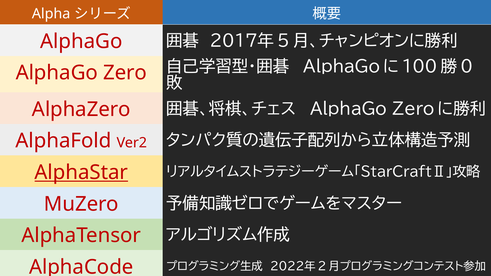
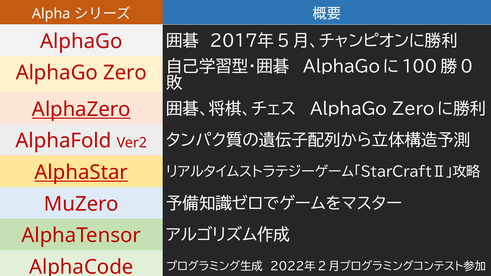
AlphaZero underline: none -> present (81, 109)
